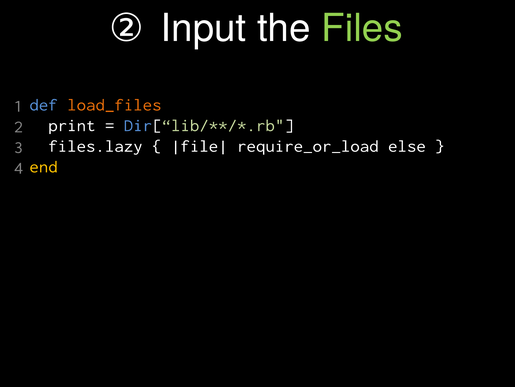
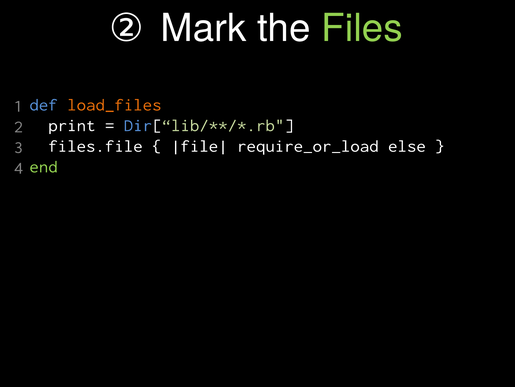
Input: Input -> Mark (203, 28)
files.lazy: files.lazy -> files.file (95, 146)
end colour: yellow -> light green (44, 166)
